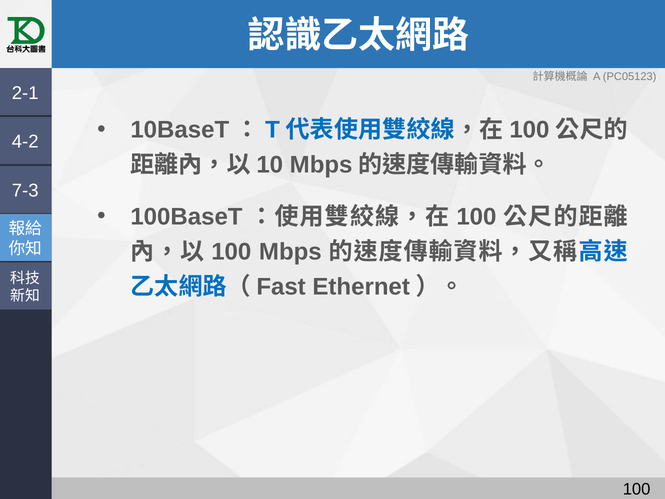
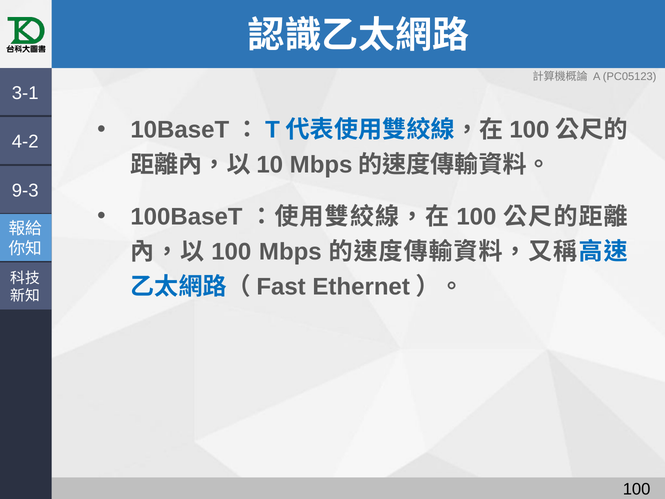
2-1: 2-1 -> 3-1 (25, 93)
7-3: 7-3 -> 9-3 (25, 191)
